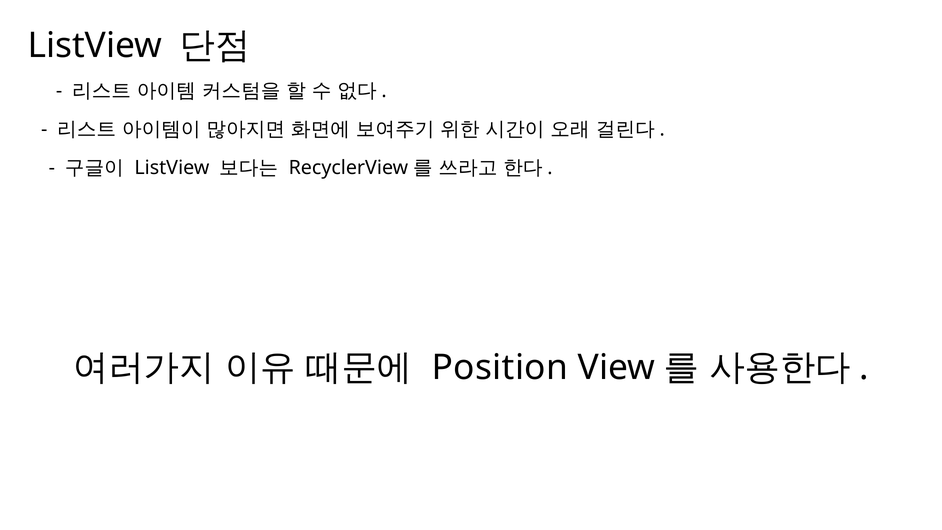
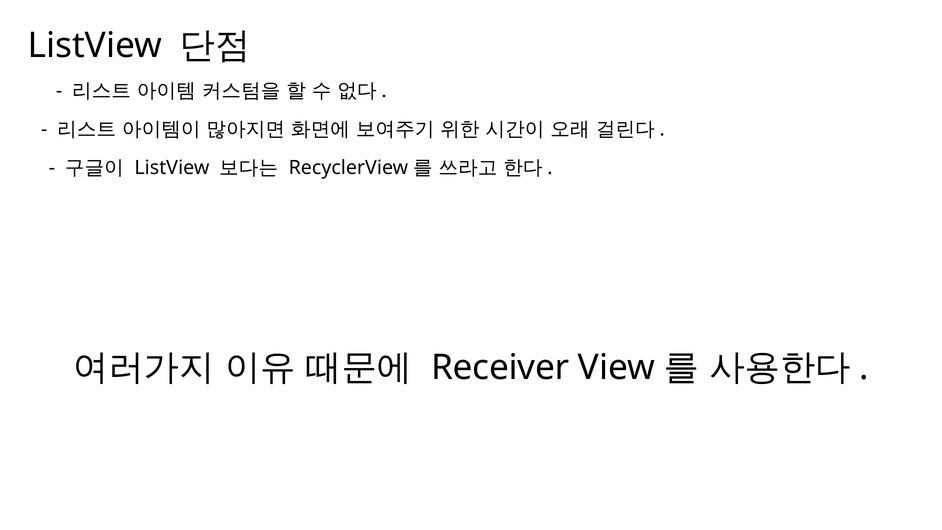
Position: Position -> Receiver (500, 367)
